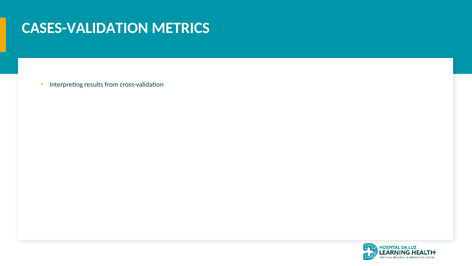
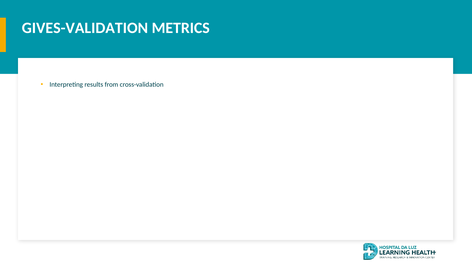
CASES-VALIDATION: CASES-VALIDATION -> GIVES-VALIDATION (85, 28)
